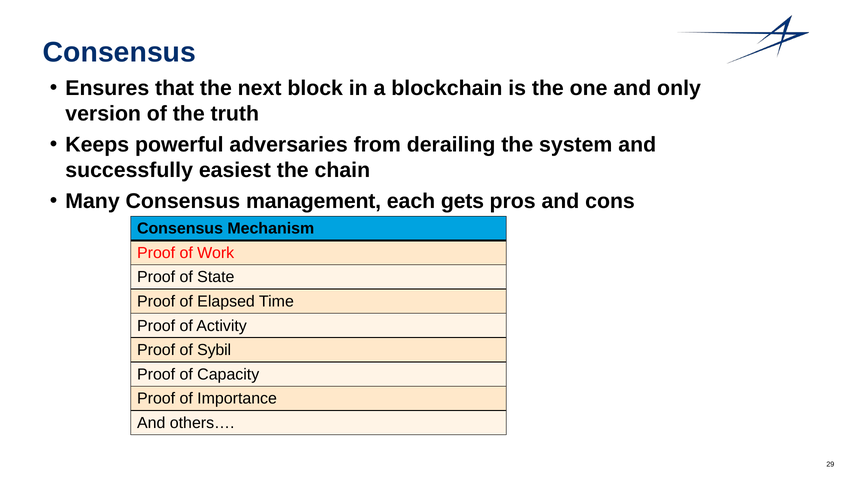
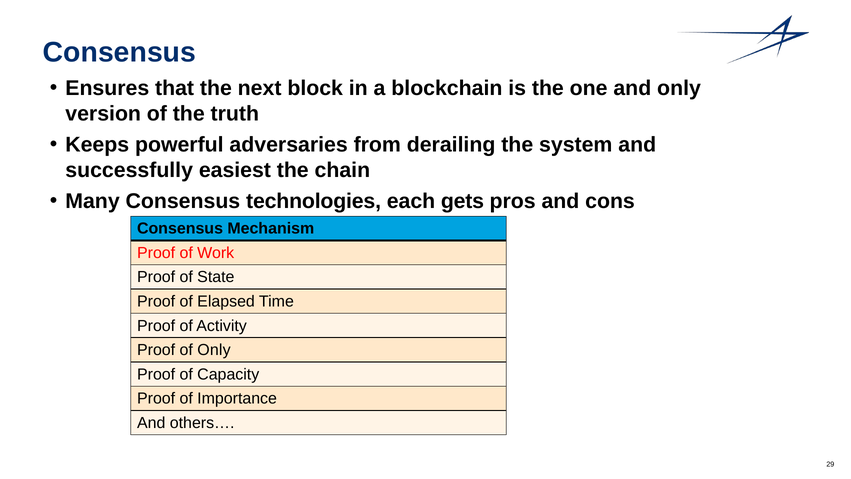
management: management -> technologies (314, 201)
of Sybil: Sybil -> Only (214, 350)
